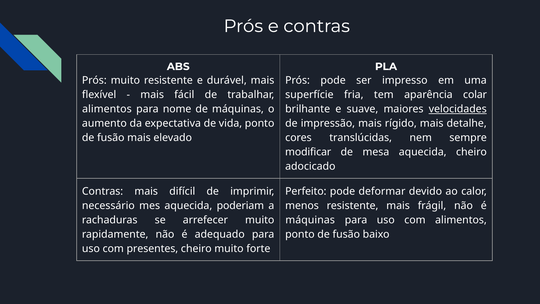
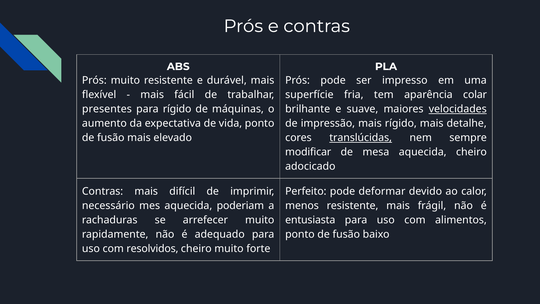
alimentos: alimentos -> presentes (107, 109)
para nome: nome -> rígido (177, 109)
translúcidas underline: none -> present (361, 138)
máquinas: máquinas -> entusiasta (310, 220)
presentes: presentes -> resolvidos (152, 249)
